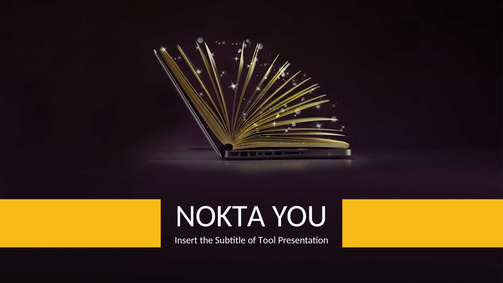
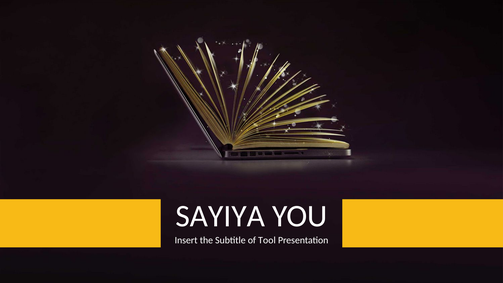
NOKTA: NOKTA -> SAYIYA (220, 216)
